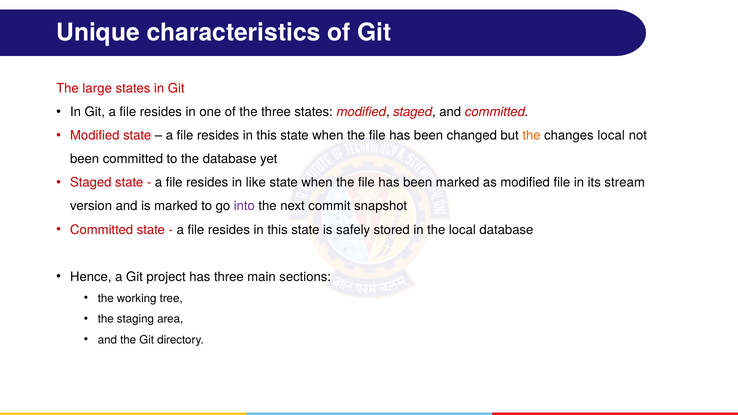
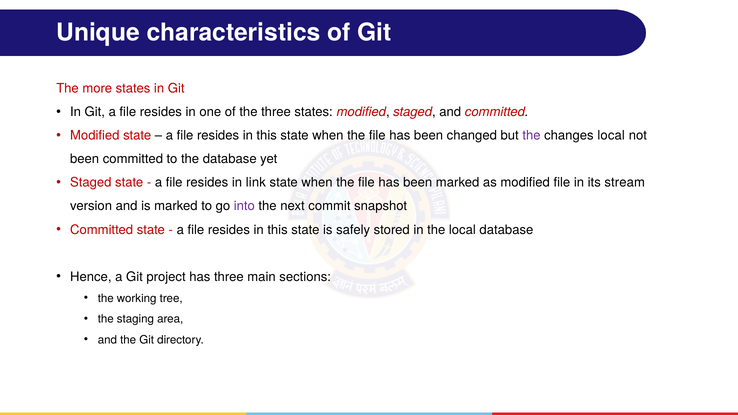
large: large -> more (97, 89)
the colour: orange -> purple (531, 136)
like: like -> link (256, 183)
